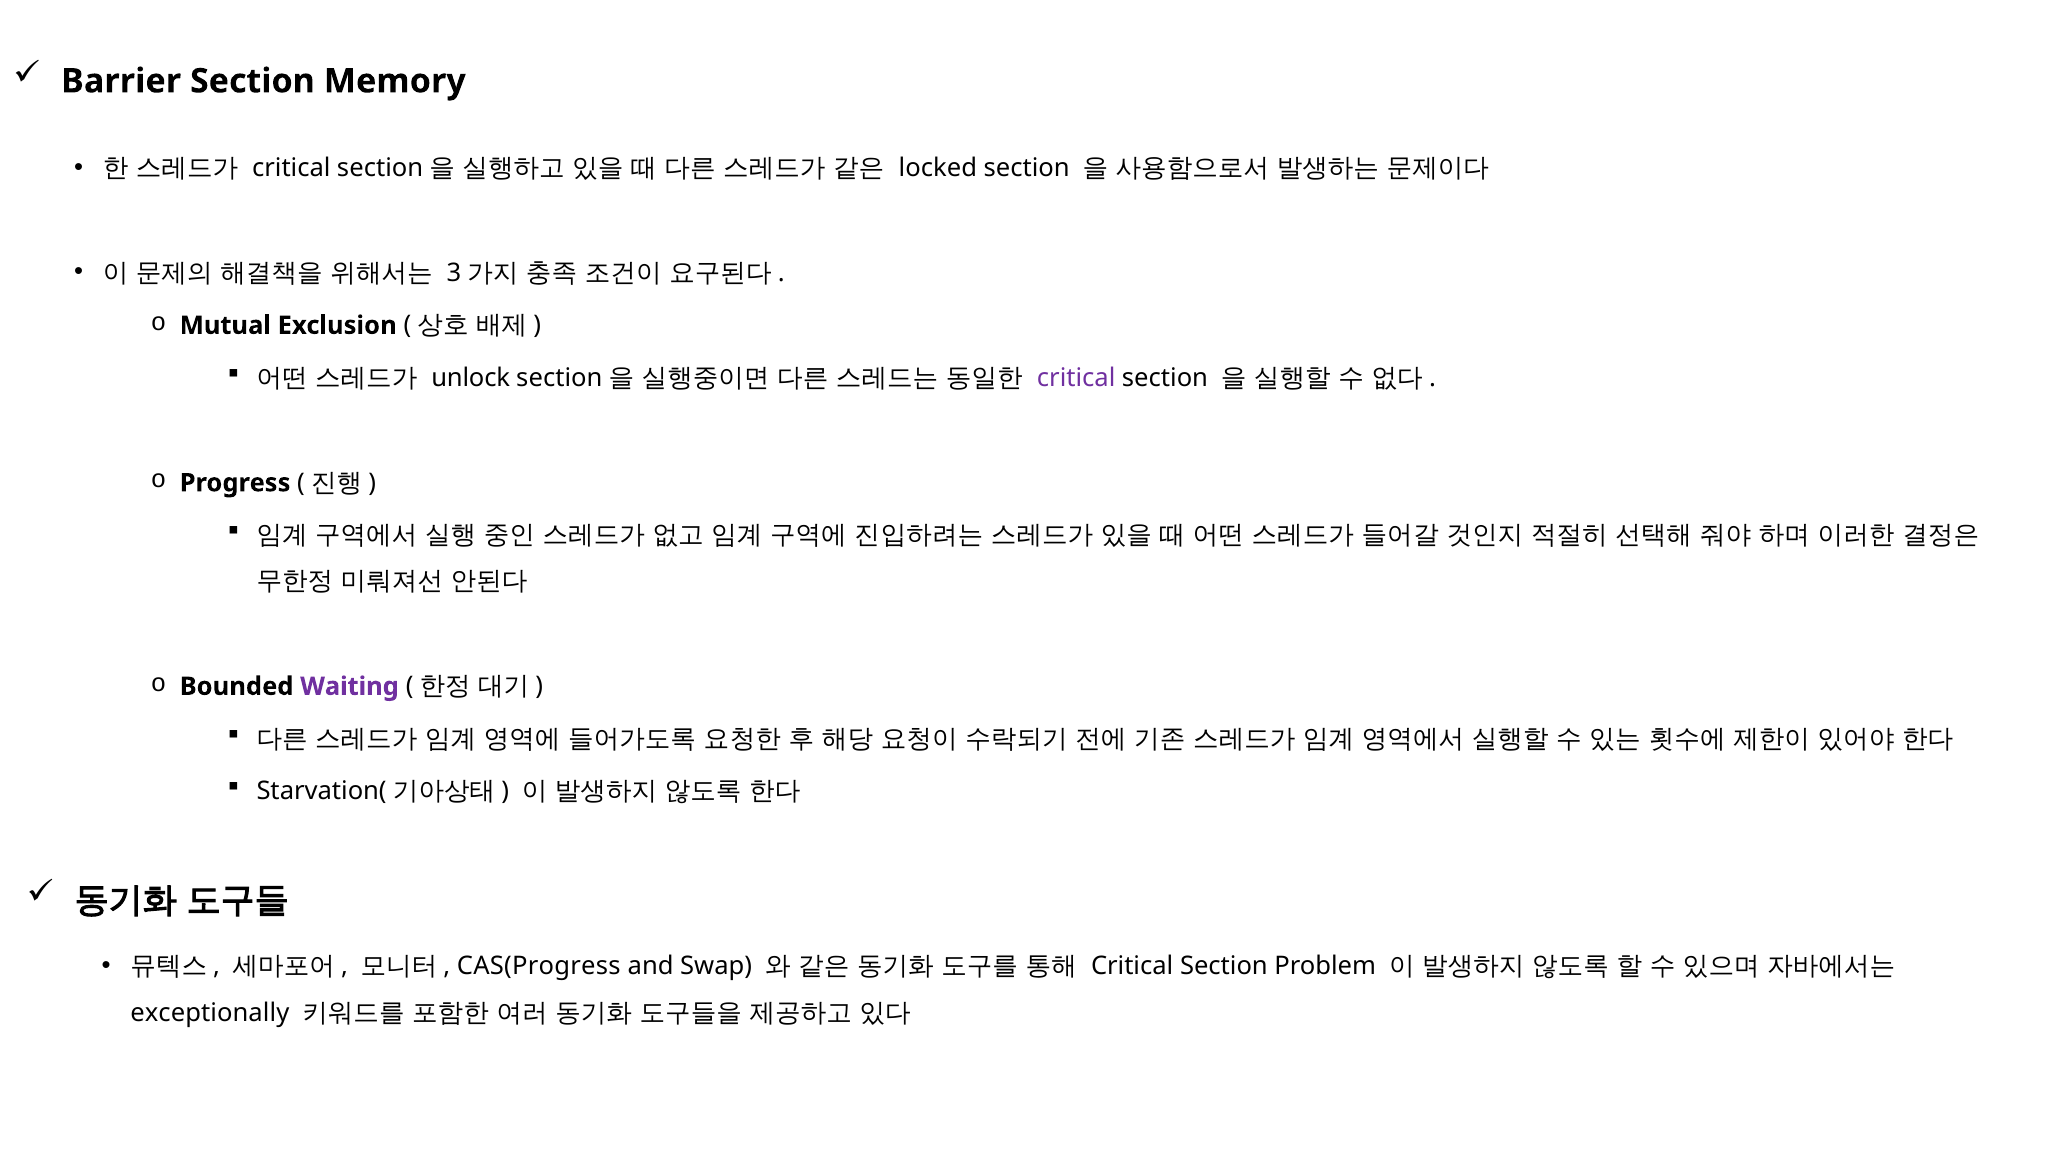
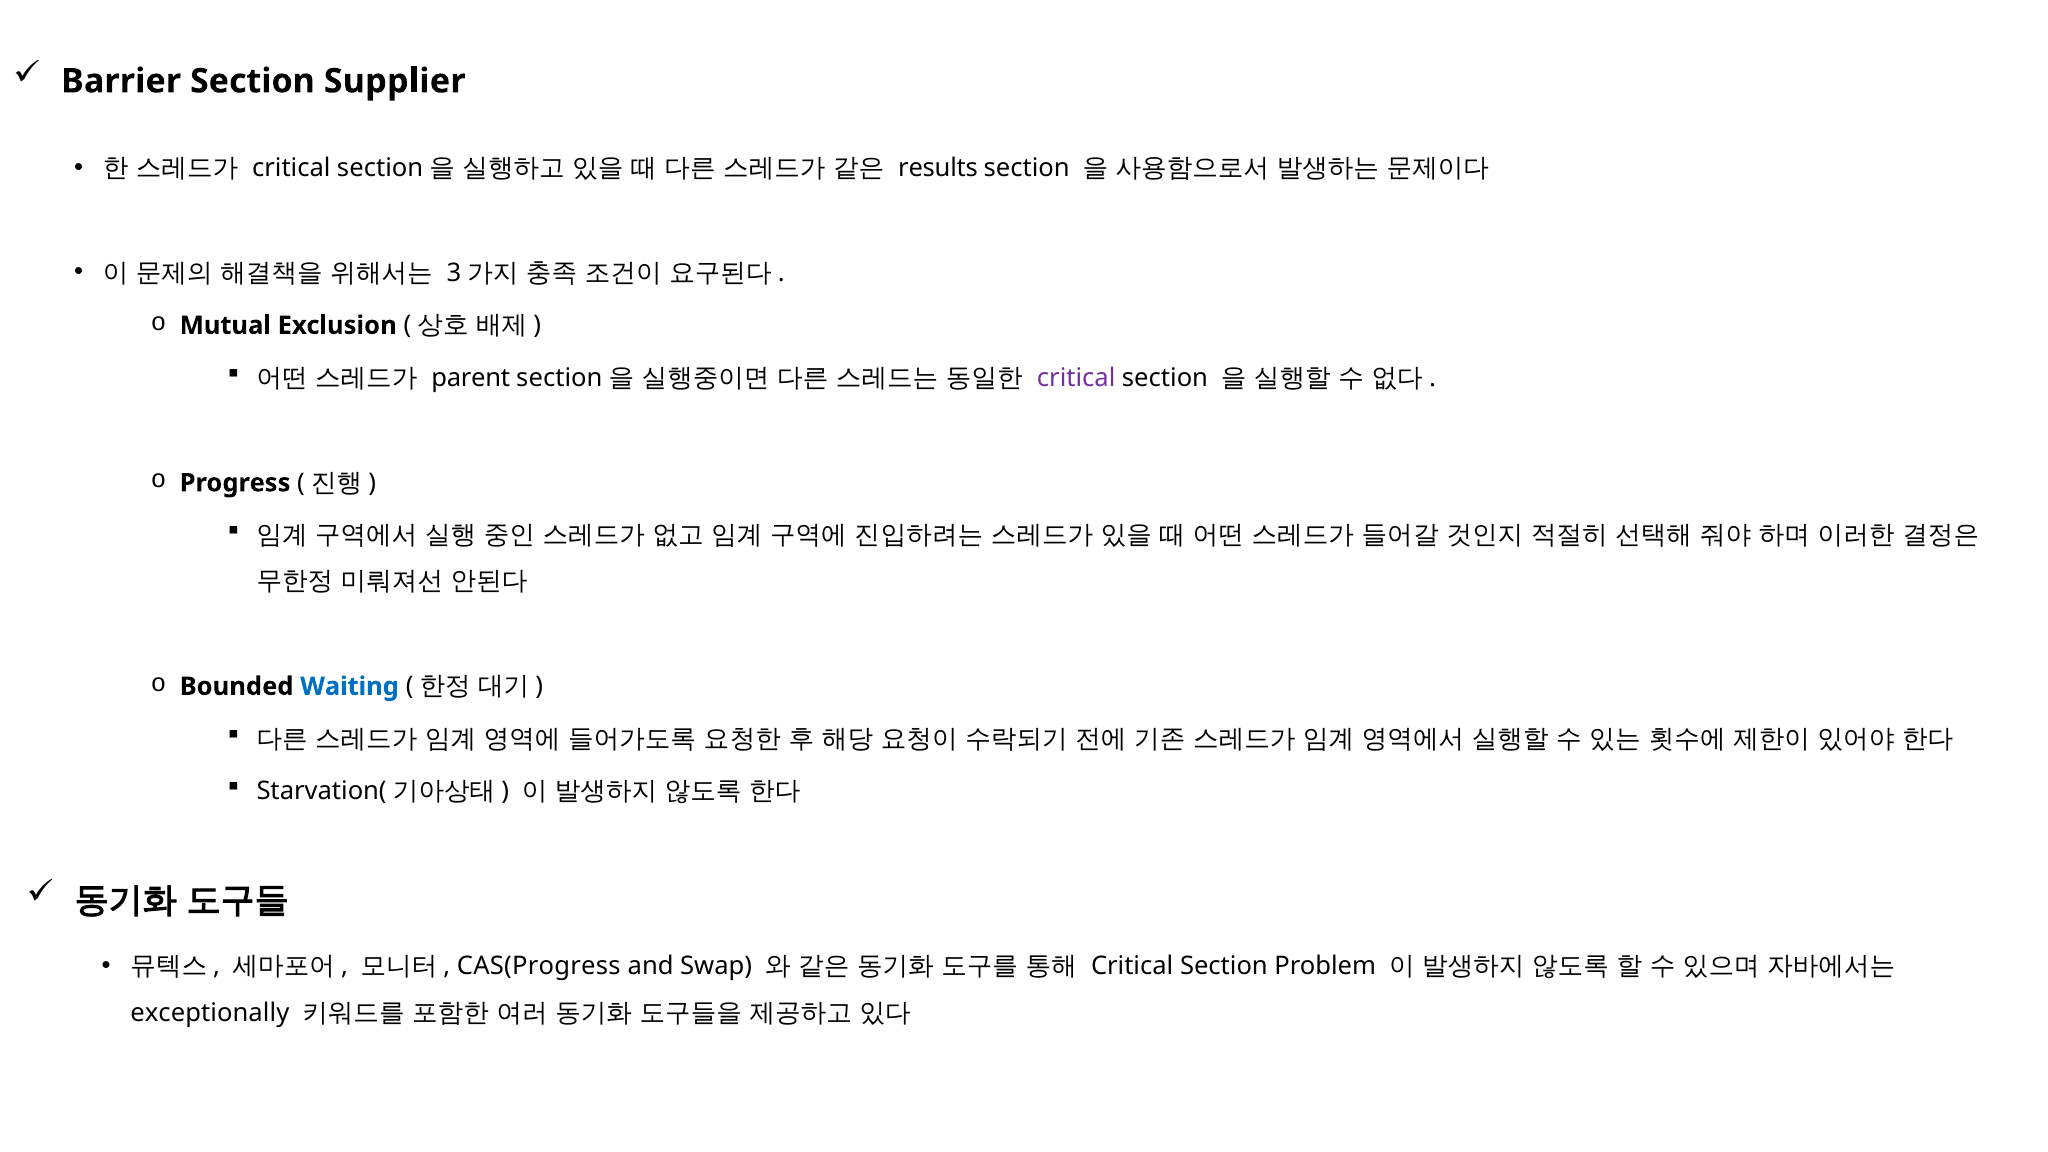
Memory: Memory -> Supplier (395, 81)
locked: locked -> results (938, 168)
unlock: unlock -> parent (471, 378)
Waiting colour: purple -> blue (349, 686)
